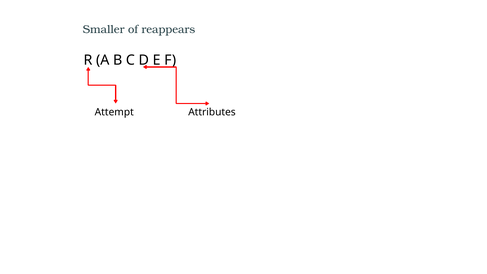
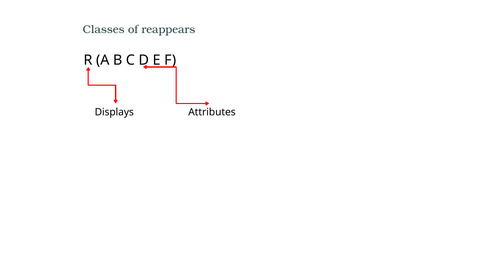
Smaller: Smaller -> Classes (104, 29)
Attempt: Attempt -> Displays (114, 112)
